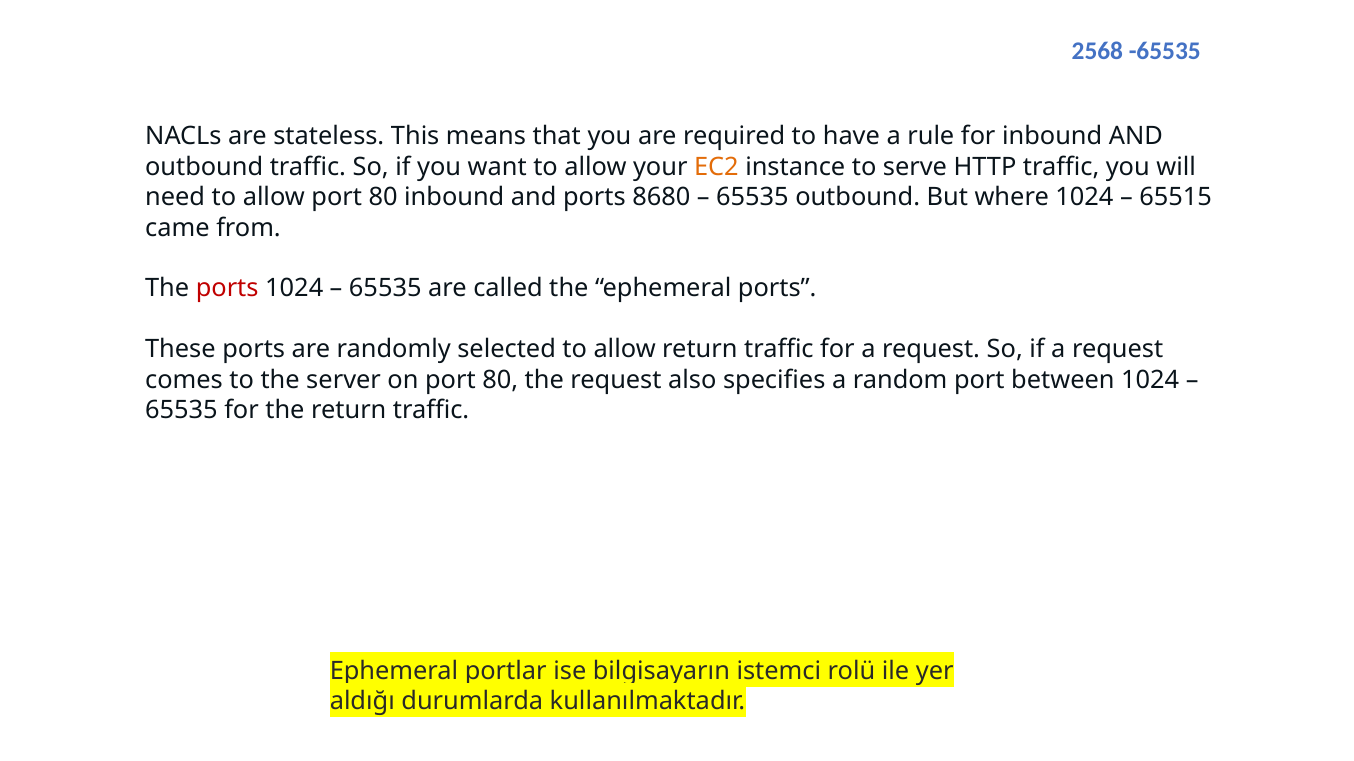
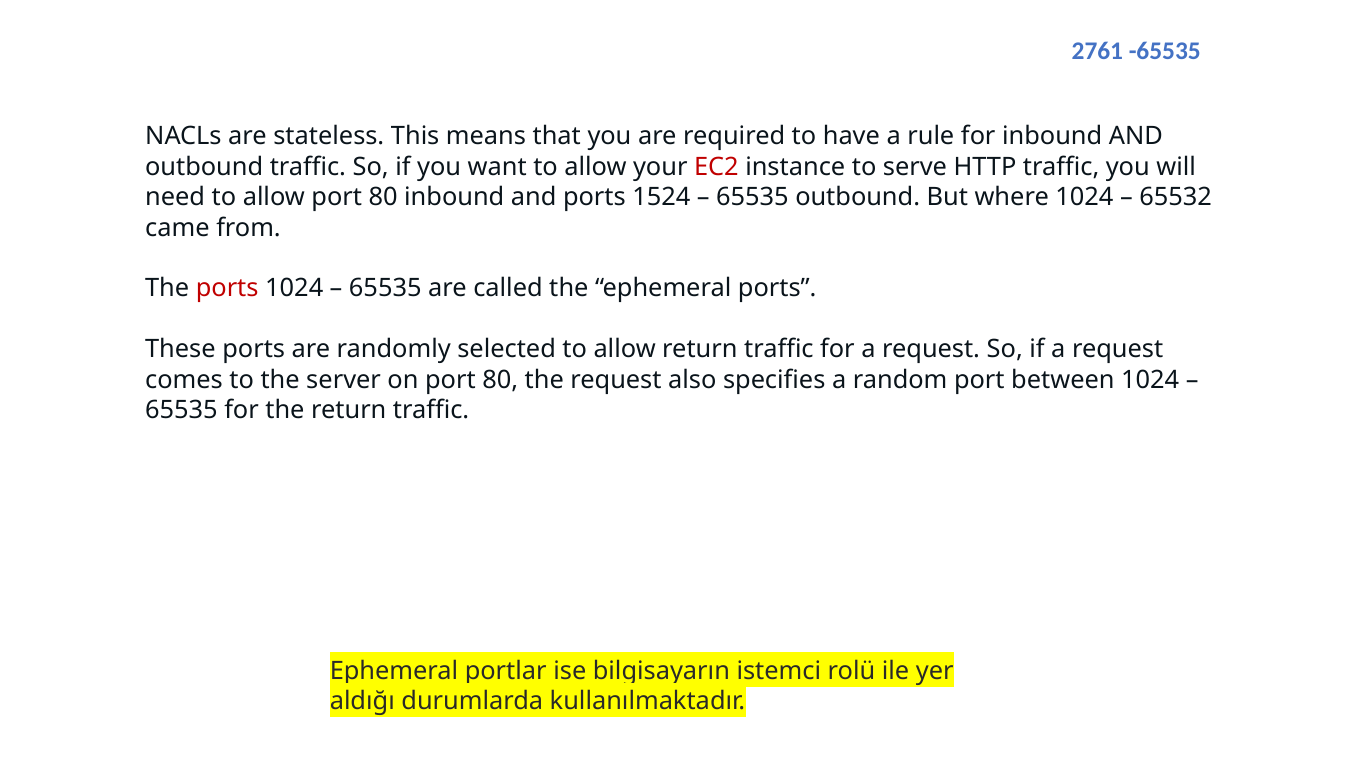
2568: 2568 -> 2761 (1097, 51)
EC2 colour: orange -> red (716, 167)
8680: 8680 -> 1524 (661, 197)
65515: 65515 -> 65532 (1176, 197)
